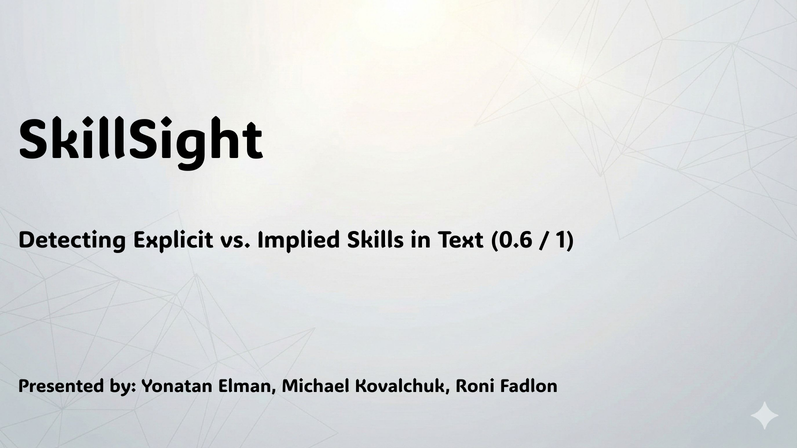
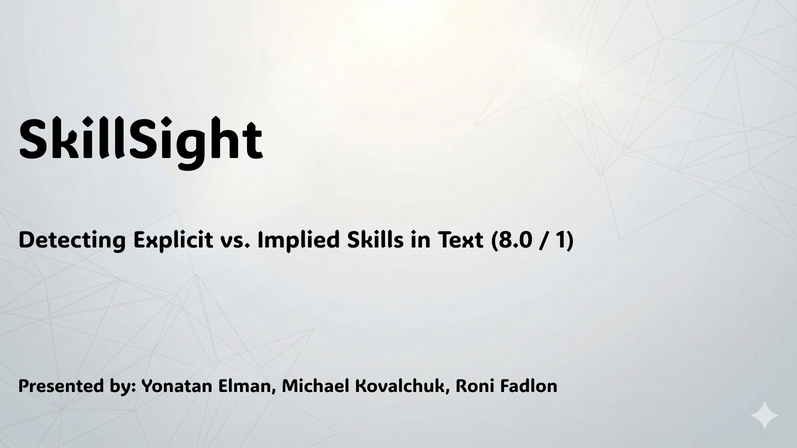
0.6: 0.6 -> 8.0 (512, 240)
